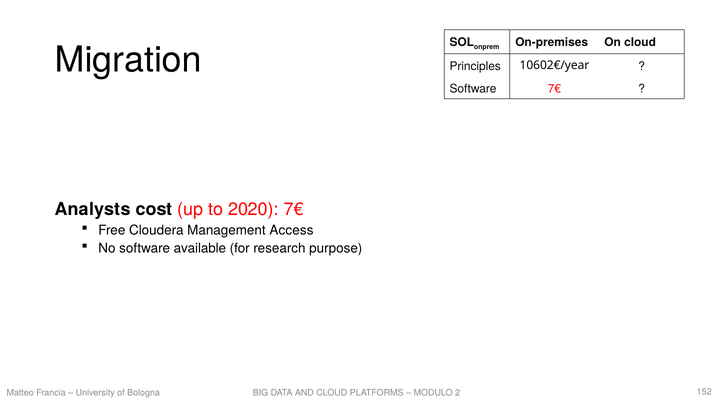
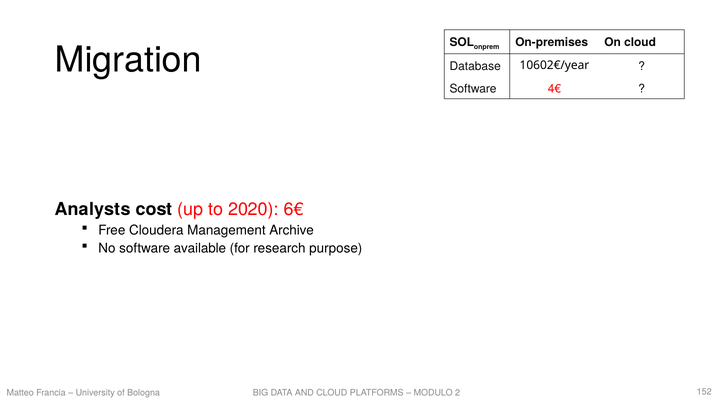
Principles: Principles -> Database (475, 66)
Software 7€: 7€ -> 4€ (554, 89)
2020 7€: 7€ -> 6€ (294, 210)
Access: Access -> Archive (292, 230)
